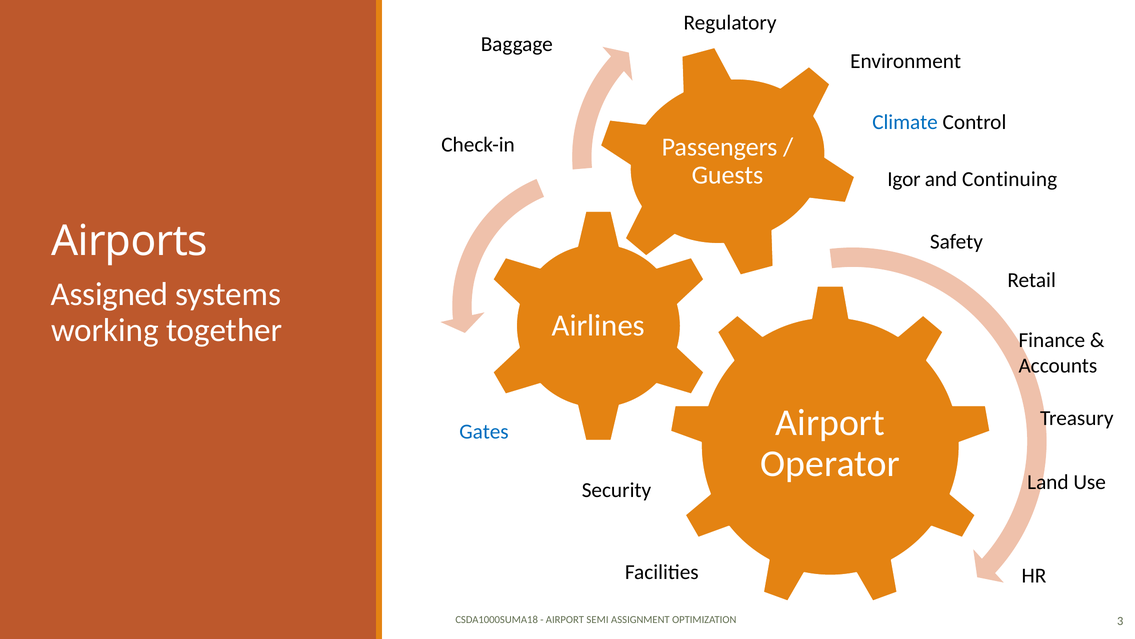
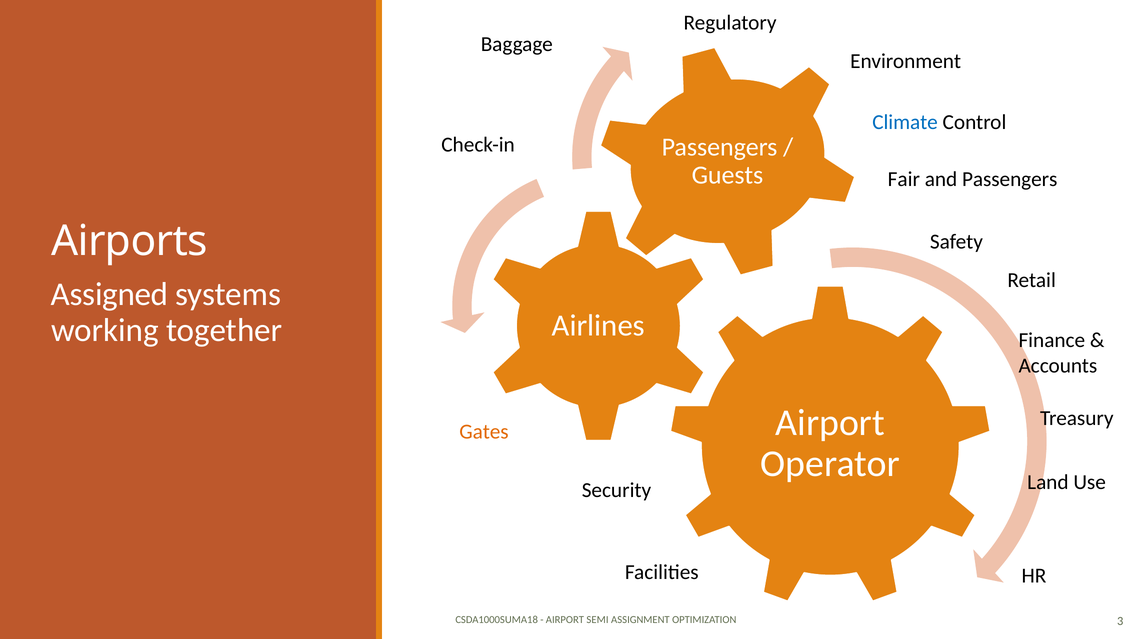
Igor: Igor -> Fair (904, 179)
and Continuing: Continuing -> Passengers (1010, 179)
Gates colour: blue -> orange (484, 431)
